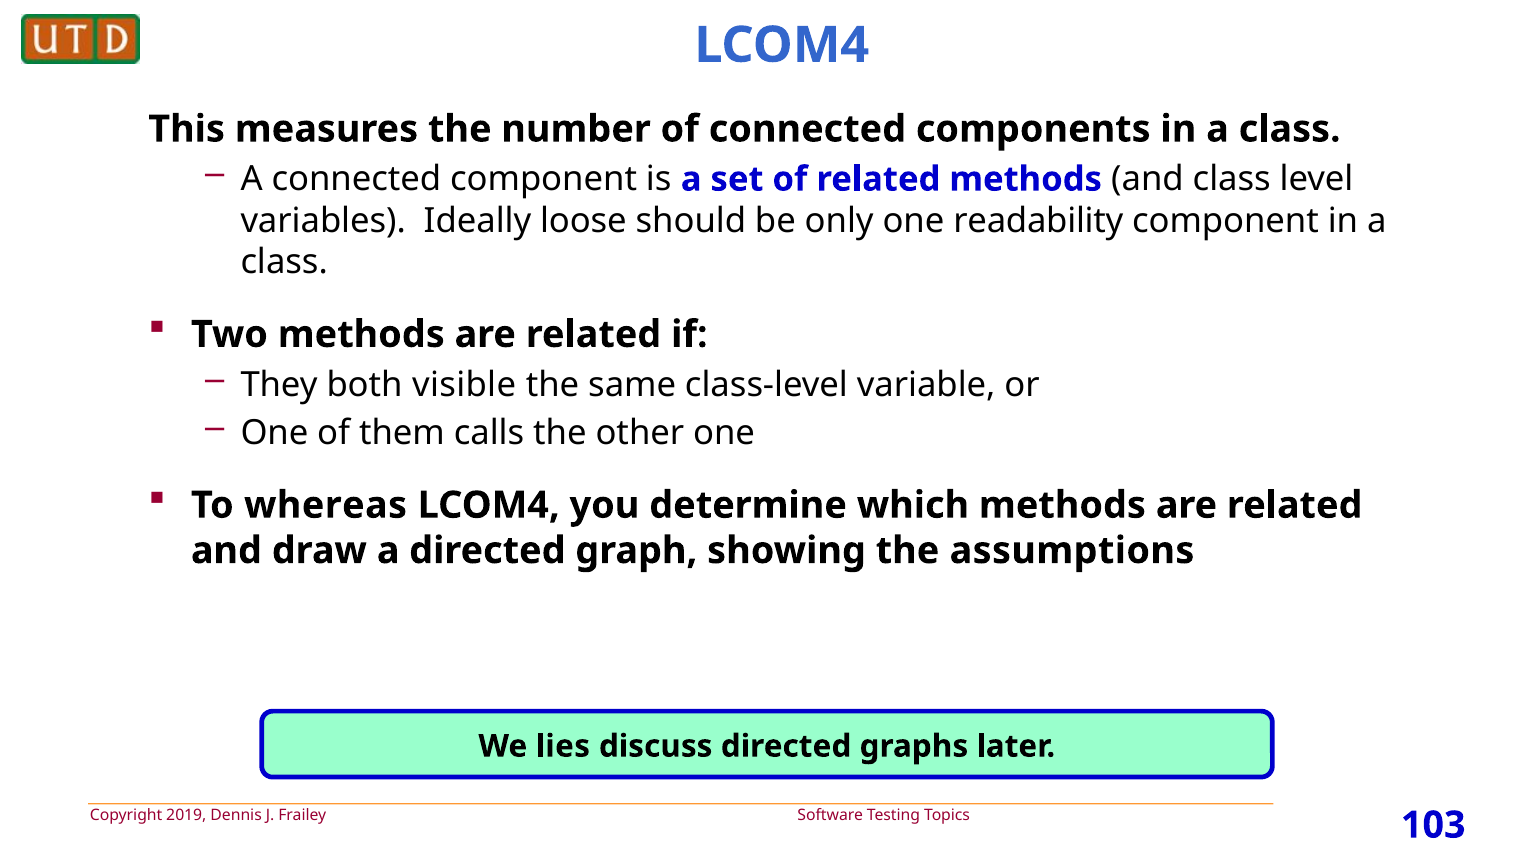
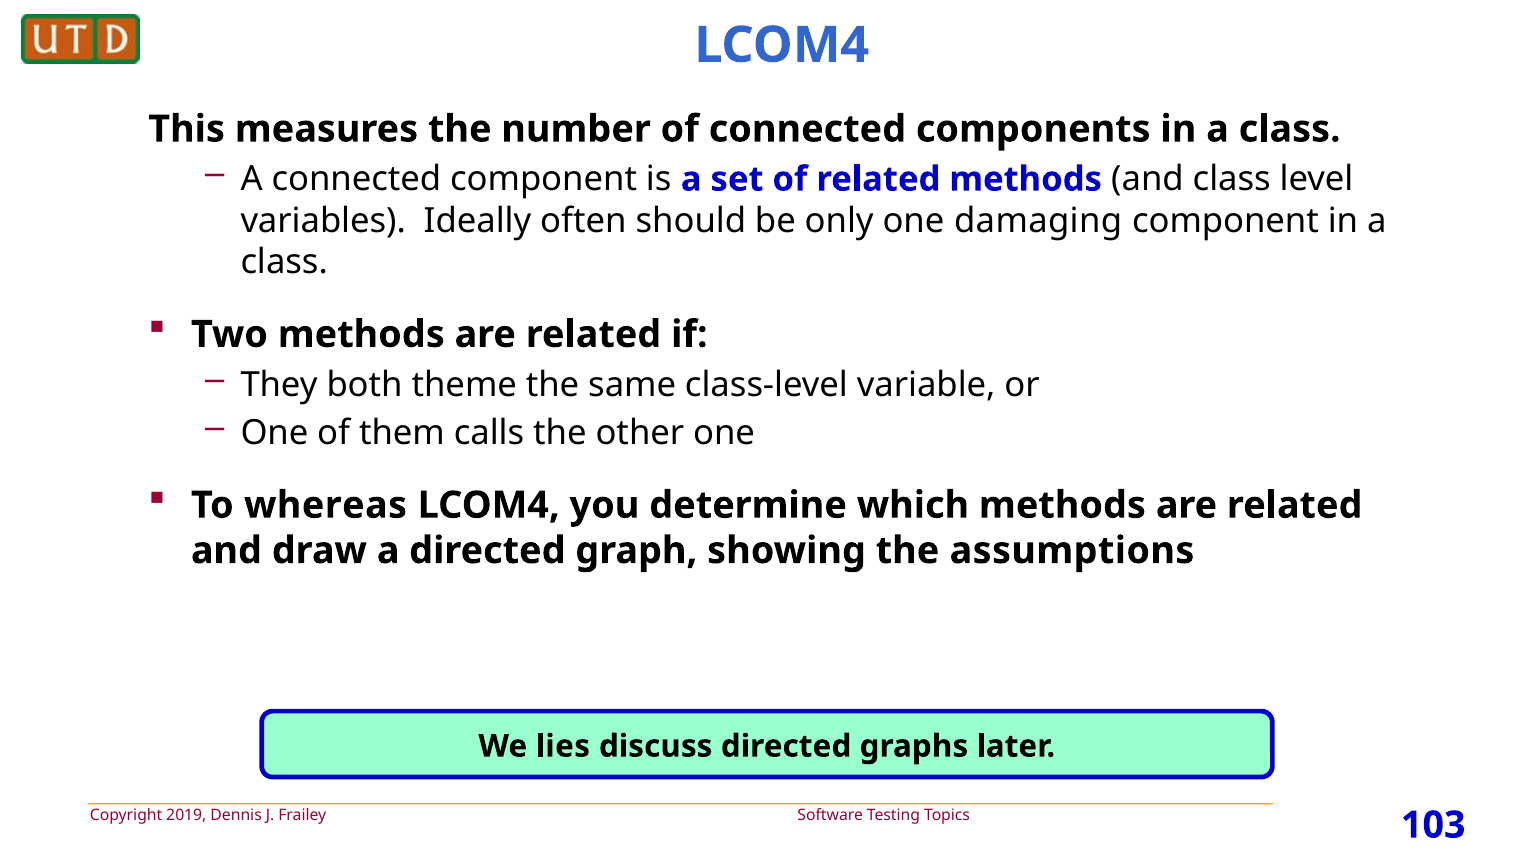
loose: loose -> often (583, 221)
readability: readability -> damaging (1038, 221)
visible: visible -> theme (464, 385)
